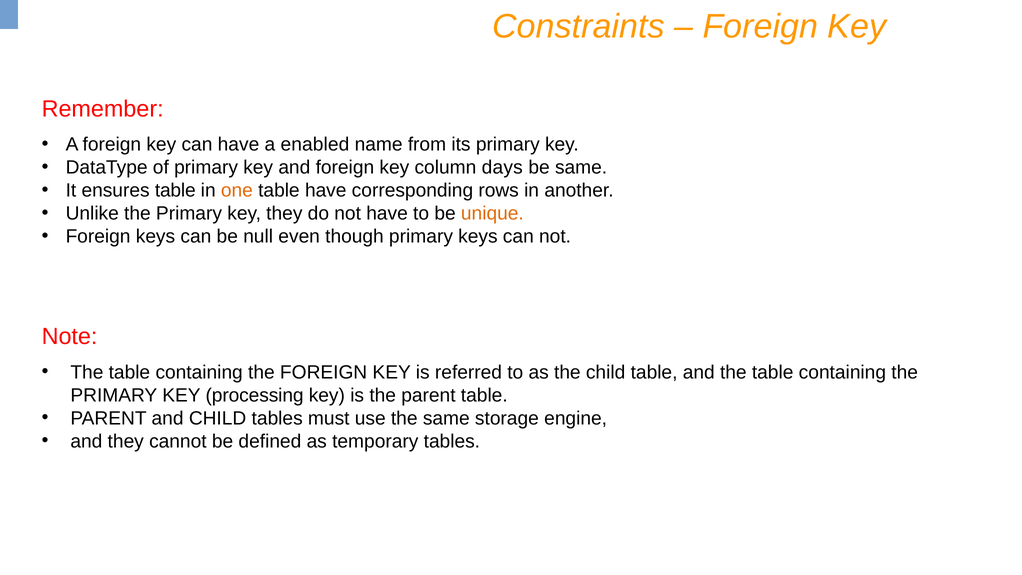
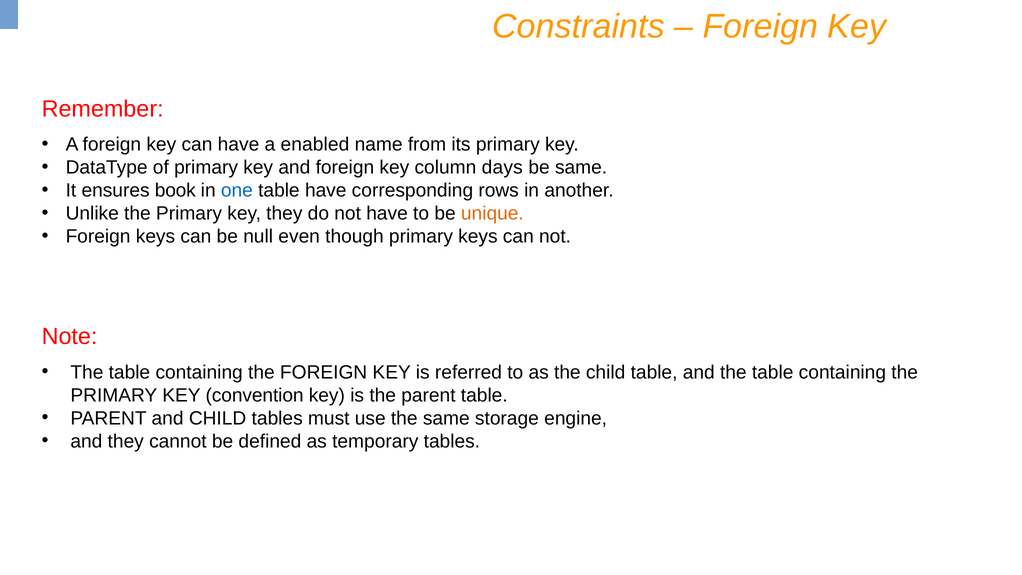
ensures table: table -> book (175, 190)
one colour: orange -> blue (237, 190)
processing: processing -> convention (255, 395)
